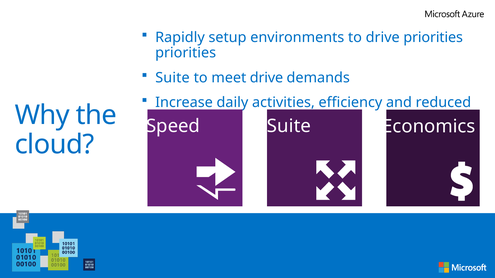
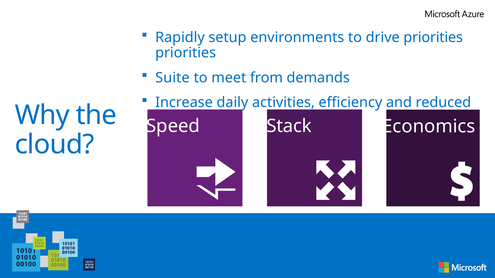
meet drive: drive -> from (266, 78)
Suite: Suite -> Stack (289, 126)
